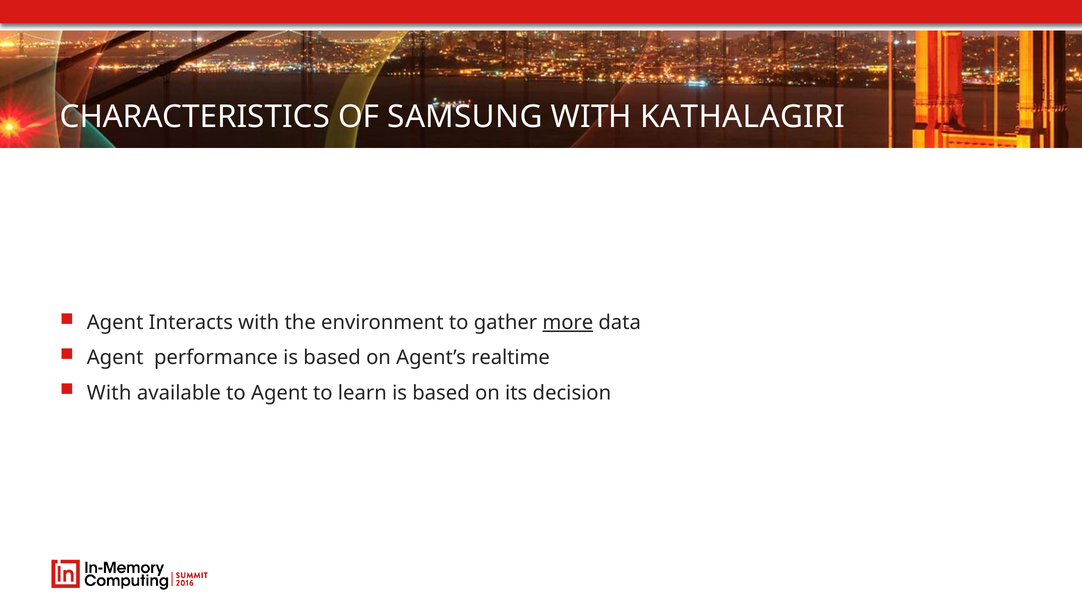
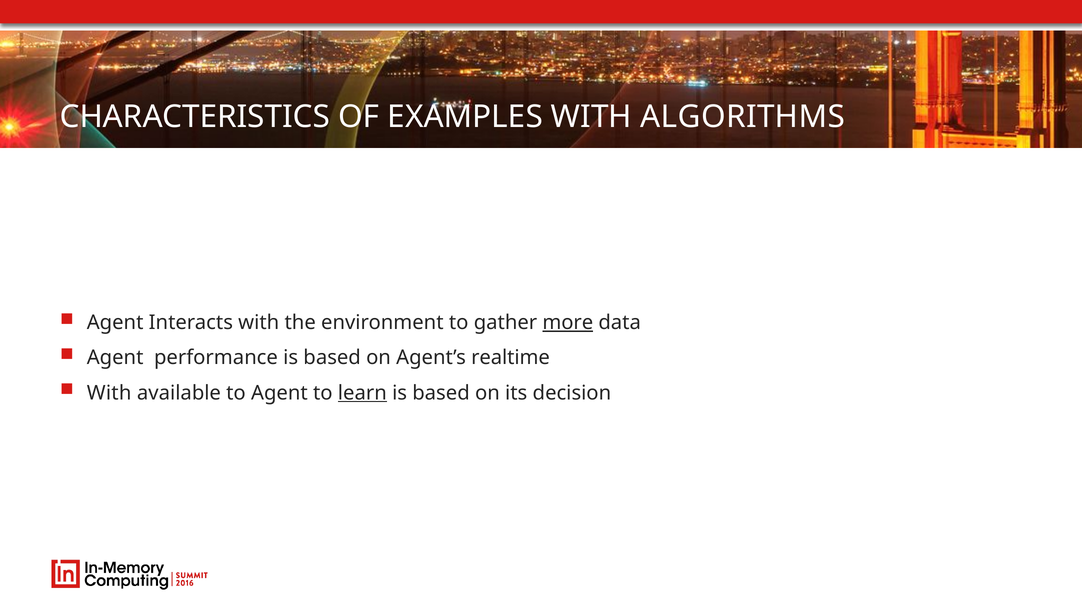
SAMSUNG: SAMSUNG -> EXAMPLES (465, 117)
KATHALAGIRI: KATHALAGIRI -> ALGORITHMS (743, 117)
learn underline: none -> present (362, 393)
